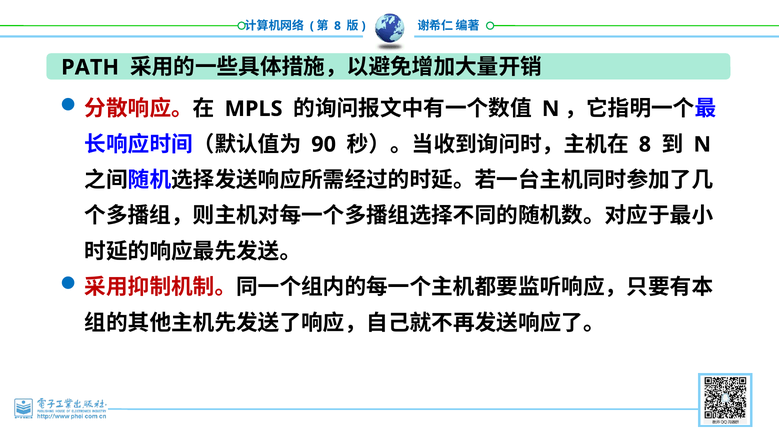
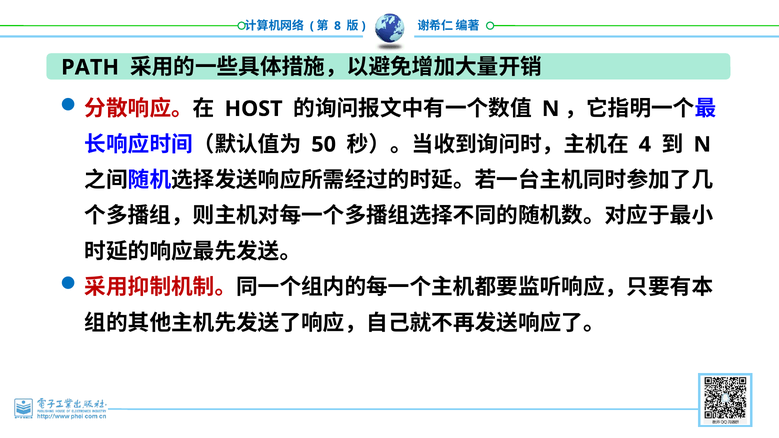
MPLS: MPLS -> HOST (254, 109)
90: 90 -> 50 (324, 145)
8: 8 -> 4 (645, 145)
